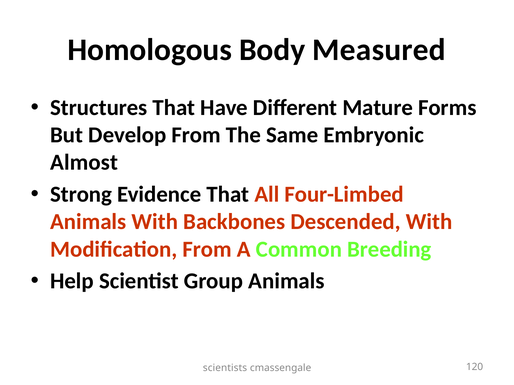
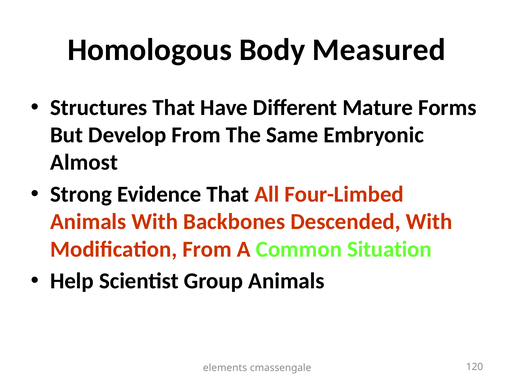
Breeding: Breeding -> Situation (389, 250)
scientists: scientists -> elements (225, 368)
